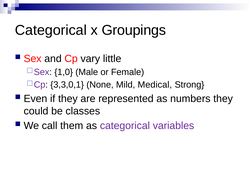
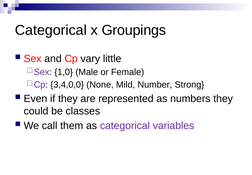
3,3,0,1: 3,3,0,1 -> 3,4,0,0 (67, 85)
Medical: Medical -> Number (155, 85)
